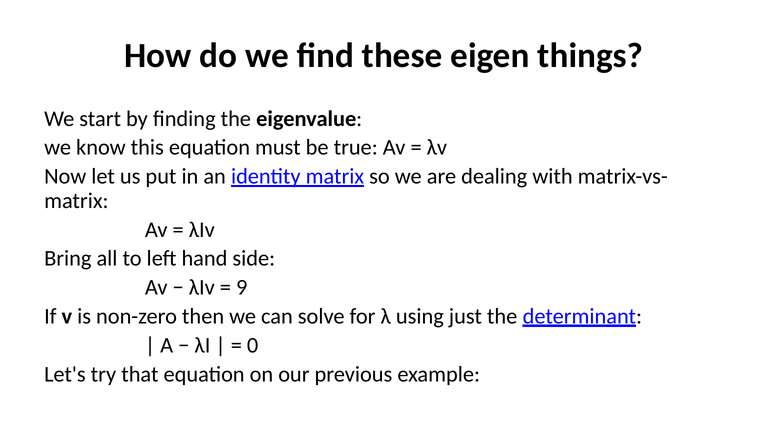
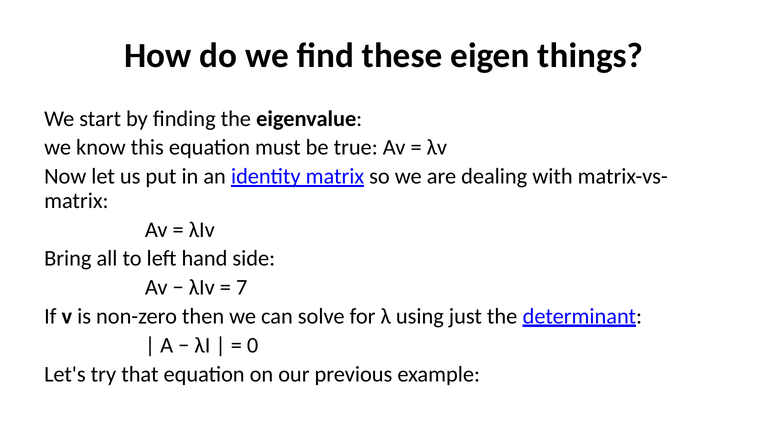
9: 9 -> 7 (242, 287)
